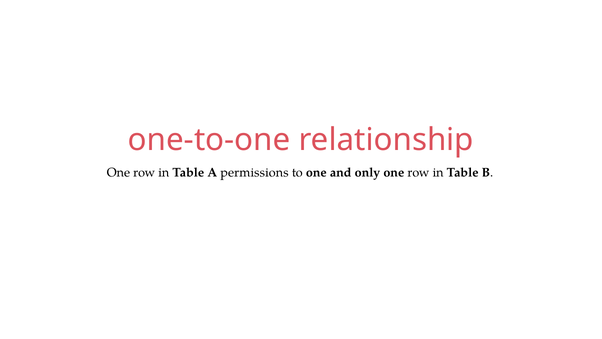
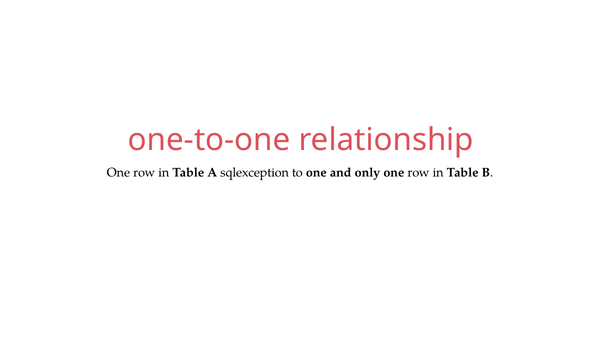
permissions: permissions -> sqlexception (255, 172)
